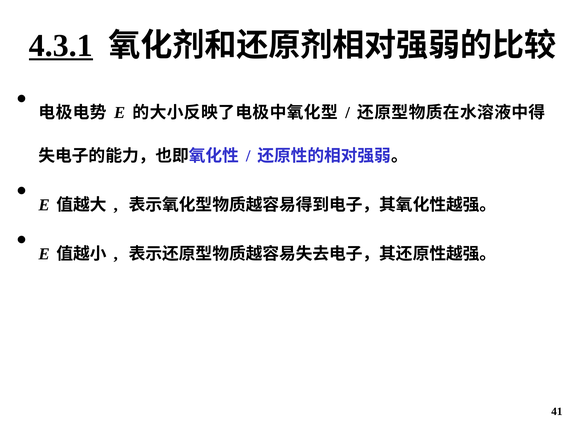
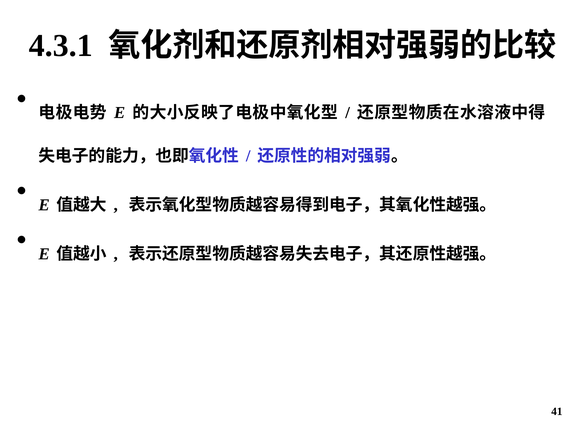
4.3.1 underline: present -> none (61, 46)
